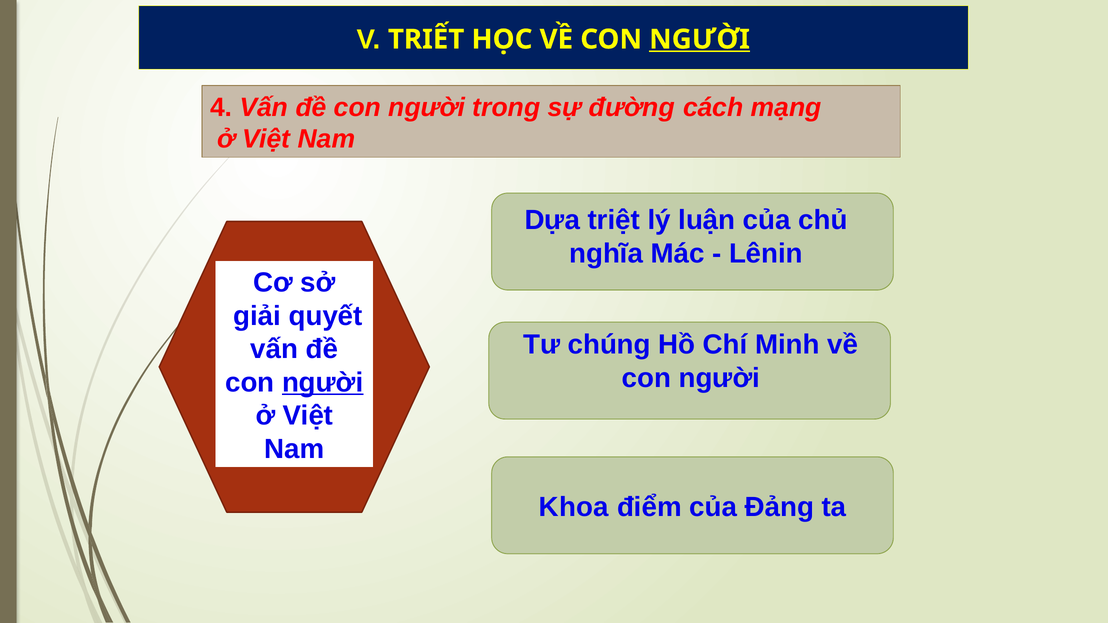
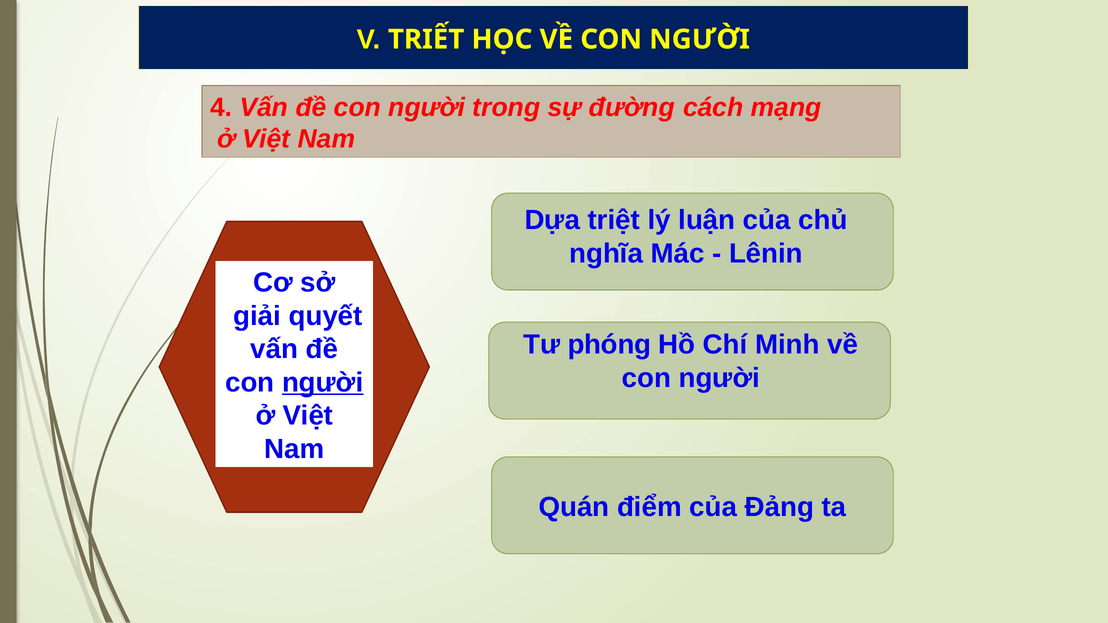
NGƯỜI underline: present -> none (700, 39)
chúng: chúng -> phóng (609, 345)
Khoa: Khoa -> Quán (574, 507)
